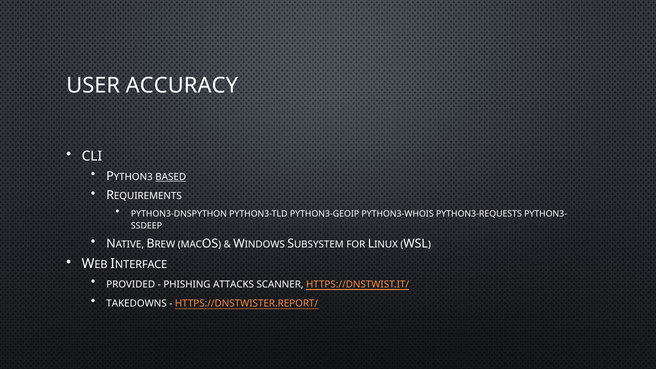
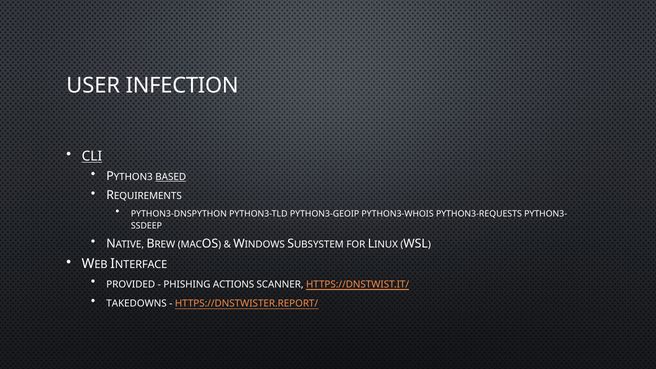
ACCURACY: ACCURACY -> INFECTION (182, 86)
CLI underline: none -> present (92, 156)
ATTACKS: ATTACKS -> ACTIONS (234, 284)
